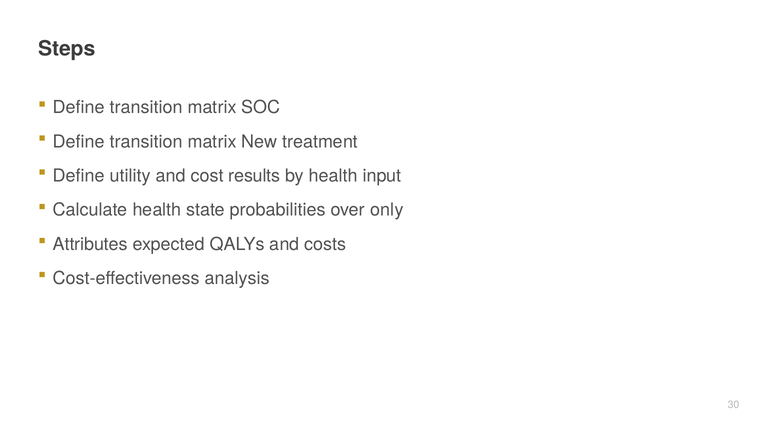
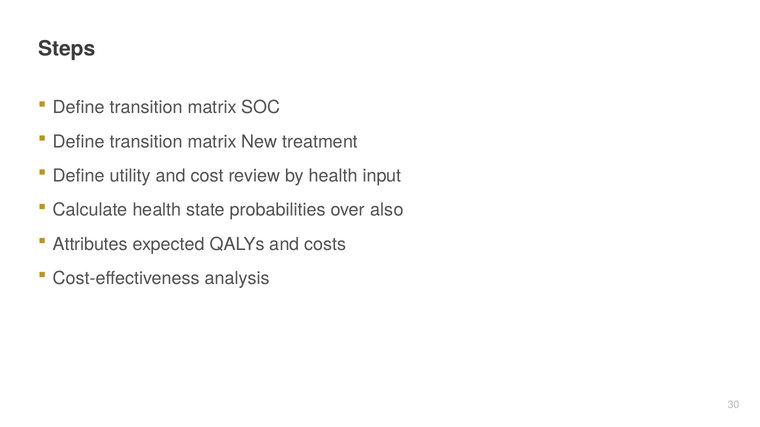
results: results -> review (254, 176)
only: only -> also (387, 210)
